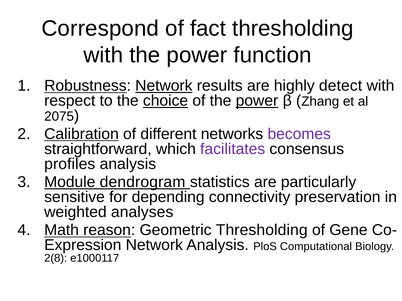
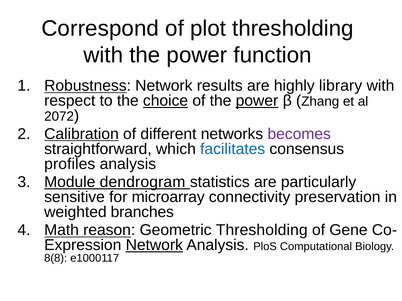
fact: fact -> plot (208, 28)
Network underline: present -> none (164, 86)
detect: detect -> library (341, 86)
2075: 2075 -> 2072 (59, 117)
facilitates colour: purple -> blue (233, 149)
depending: depending -> microarray (168, 197)
analyses: analyses -> branches (142, 212)
Network underline: none -> present (154, 246)
2(8: 2(8 -> 8(8 (56, 259)
